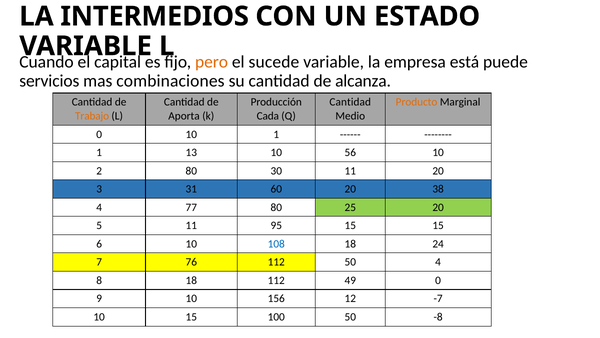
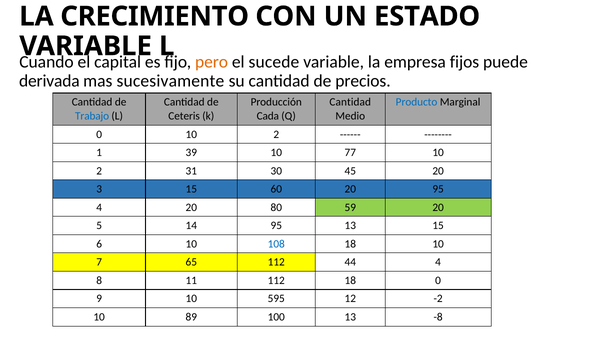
INTERMEDIOS: INTERMEDIOS -> CRECIMIENTO (155, 16)
está: está -> fijos (465, 62)
servicios: servicios -> derivada (49, 81)
combinaciones: combinaciones -> sucesivamente (170, 81)
alcanza: alcanza -> precios (363, 81)
Producto colour: orange -> blue (417, 102)
Trabajo colour: orange -> blue (92, 116)
Aporta: Aporta -> Ceteris (184, 116)
0 10 1: 1 -> 2 (276, 134)
13: 13 -> 39 (191, 152)
56: 56 -> 77 (350, 152)
2 80: 80 -> 31 (191, 171)
30 11: 11 -> 45 (350, 171)
3 31: 31 -> 15 (191, 189)
20 38: 38 -> 95 (438, 189)
4 77: 77 -> 20 (191, 207)
25: 25 -> 59 (350, 207)
5 11: 11 -> 14 (191, 225)
95 15: 15 -> 13 (350, 225)
18 24: 24 -> 10 (438, 244)
76: 76 -> 65 (191, 262)
112 50: 50 -> 44 (350, 262)
8 18: 18 -> 11 (191, 280)
112 49: 49 -> 18 (350, 280)
156: 156 -> 595 (276, 298)
-7: -7 -> -2 (438, 298)
10 15: 15 -> 89 (191, 317)
100 50: 50 -> 13 (350, 317)
